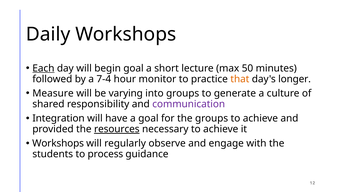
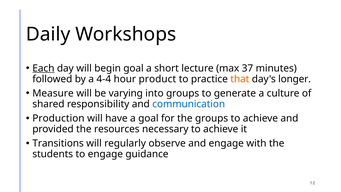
50: 50 -> 37 (247, 68)
7-4: 7-4 -> 4-4 (104, 79)
monitor: monitor -> product (157, 79)
communication colour: purple -> blue (189, 104)
Integration: Integration -> Production (58, 118)
resources underline: present -> none (117, 129)
Workshops: Workshops -> Transitions (58, 143)
to process: process -> engage (105, 154)
